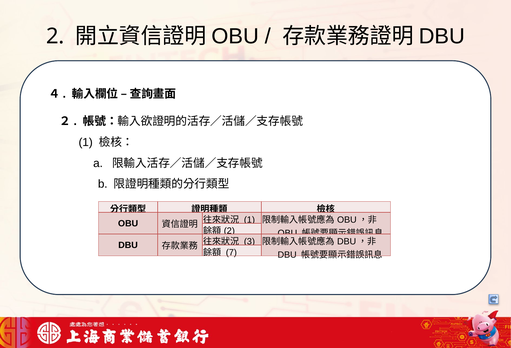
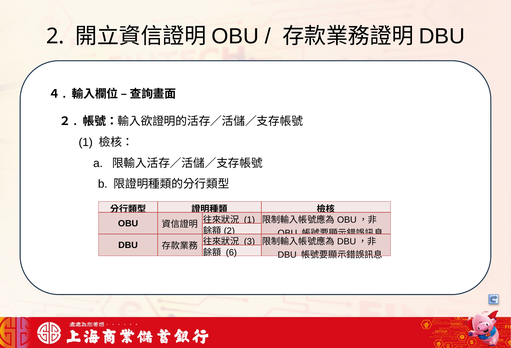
7: 7 -> 6 (231, 252)
